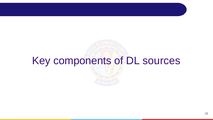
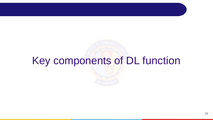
sources: sources -> function (161, 61)
